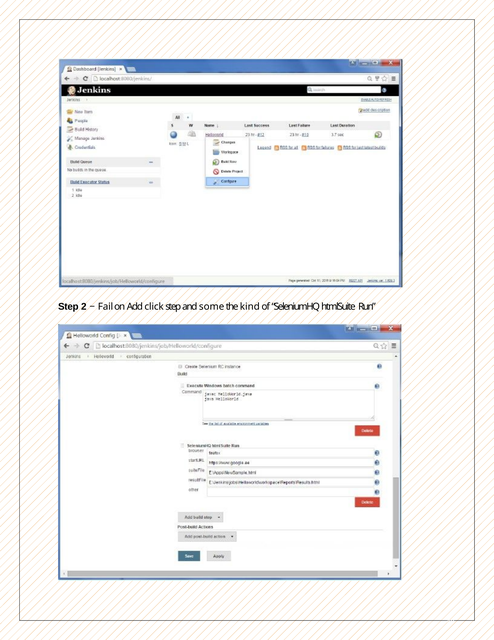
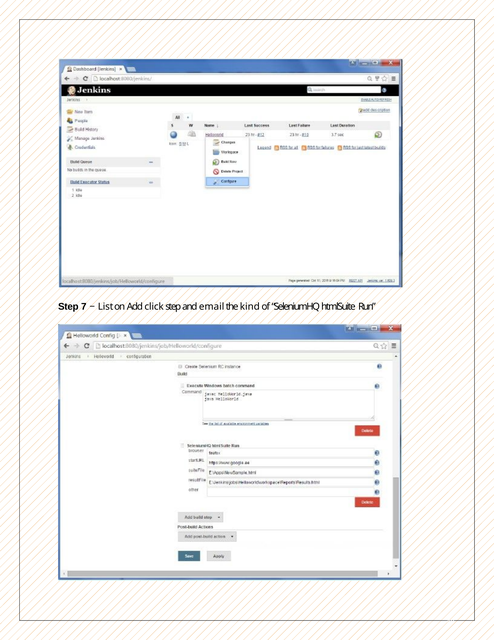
2: 2 -> 7 (84, 306)
Fail: Fail -> List (106, 306)
some: some -> email (212, 306)
